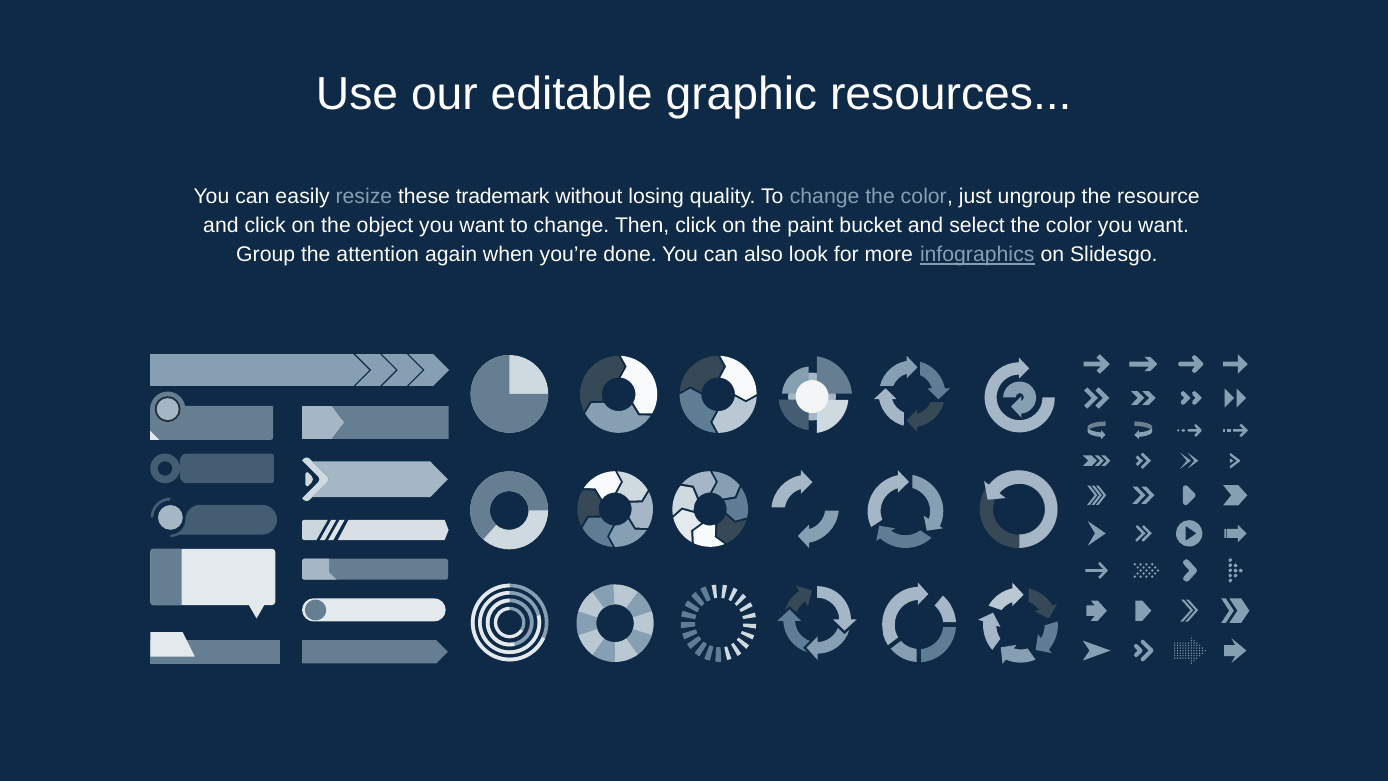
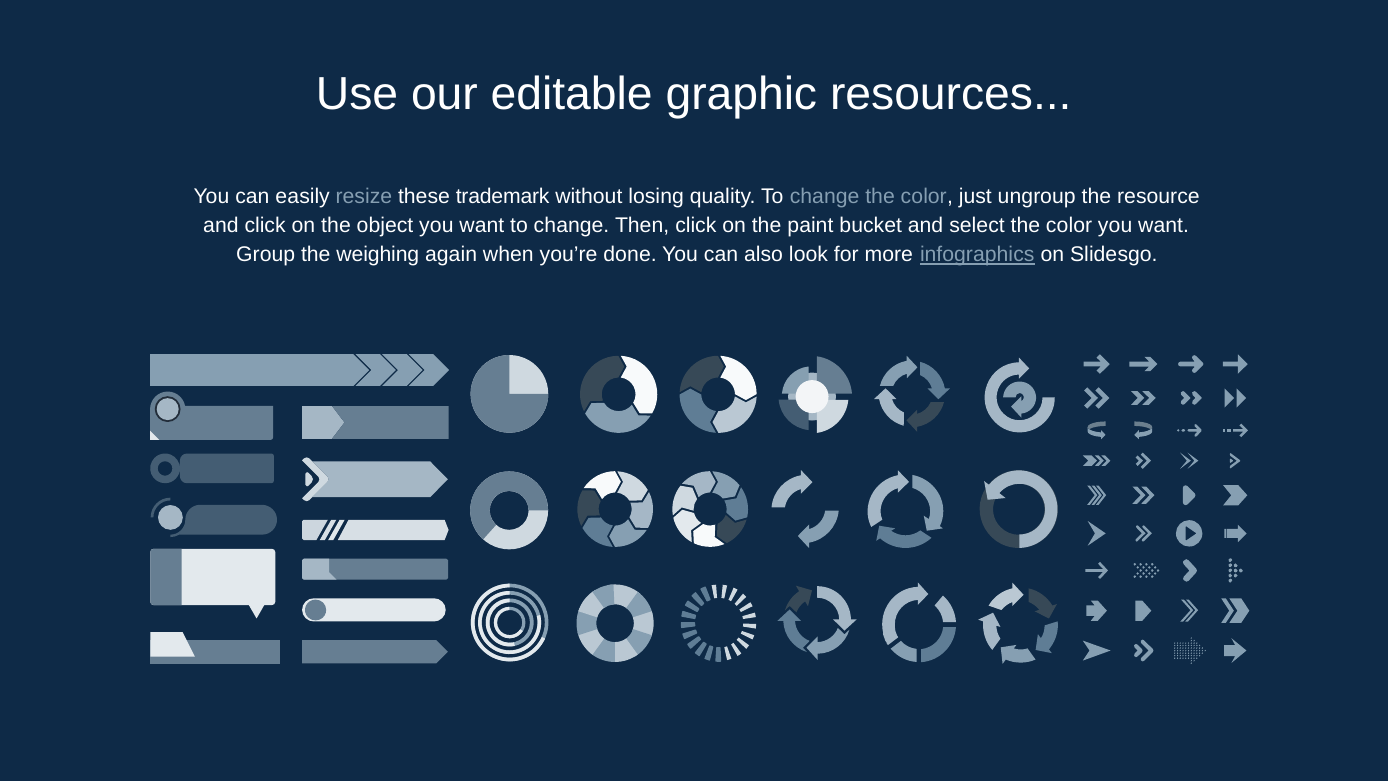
attention: attention -> weighing (378, 255)
